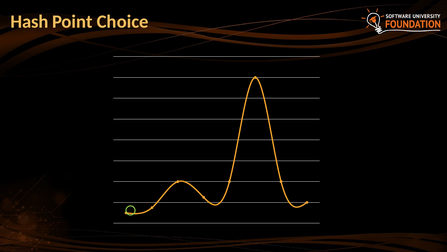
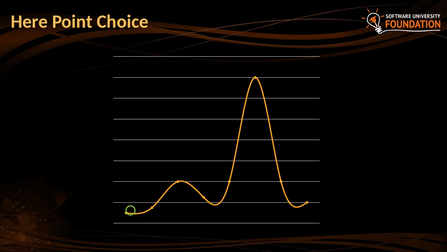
Hash: Hash -> Here (29, 22)
